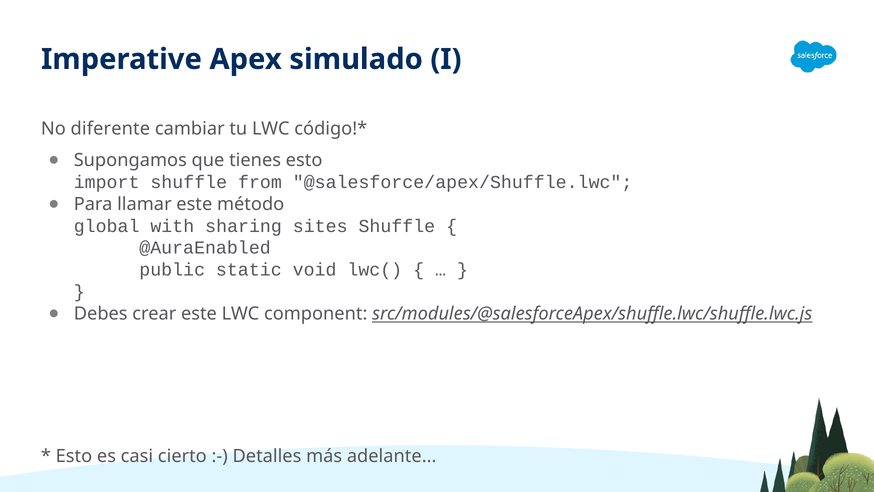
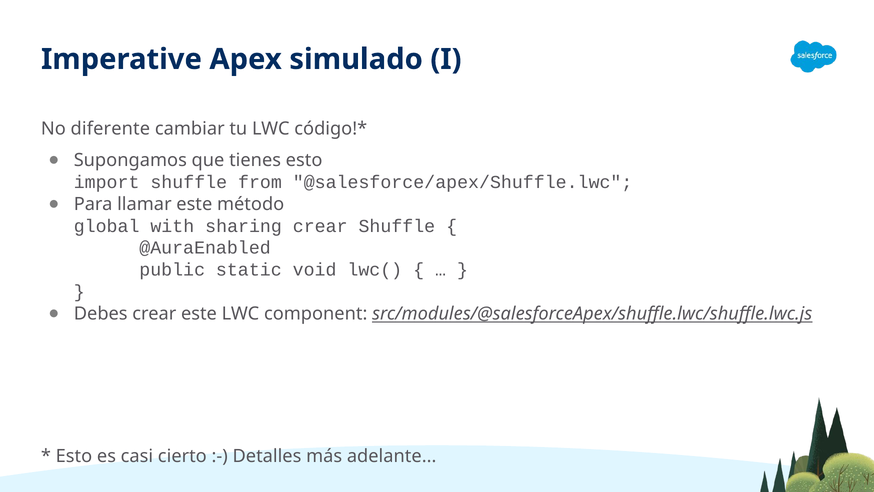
sharing sites: sites -> crear (320, 226)
